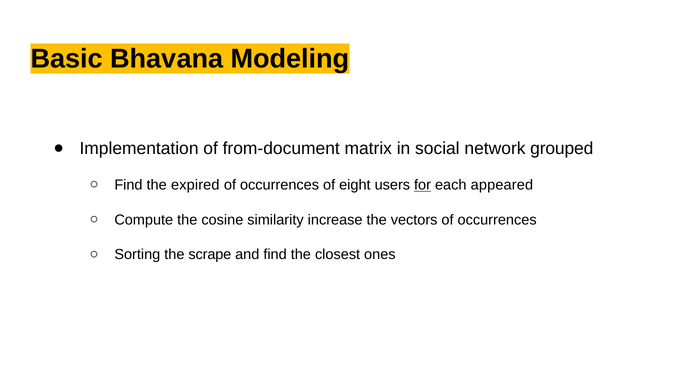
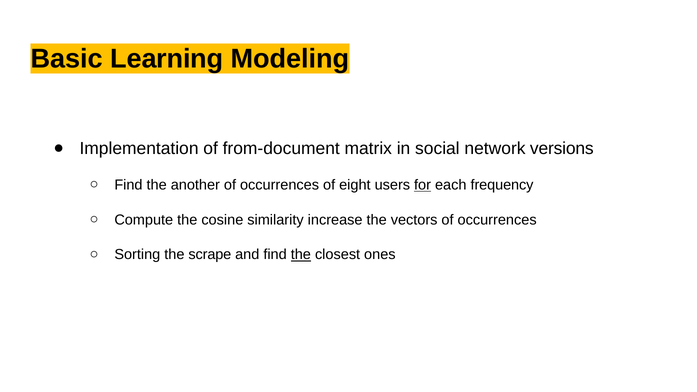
Bhavana: Bhavana -> Learning (167, 59)
grouped: grouped -> versions (562, 149)
expired: expired -> another (195, 185)
appeared: appeared -> frequency (502, 185)
the underline: none -> present (301, 255)
